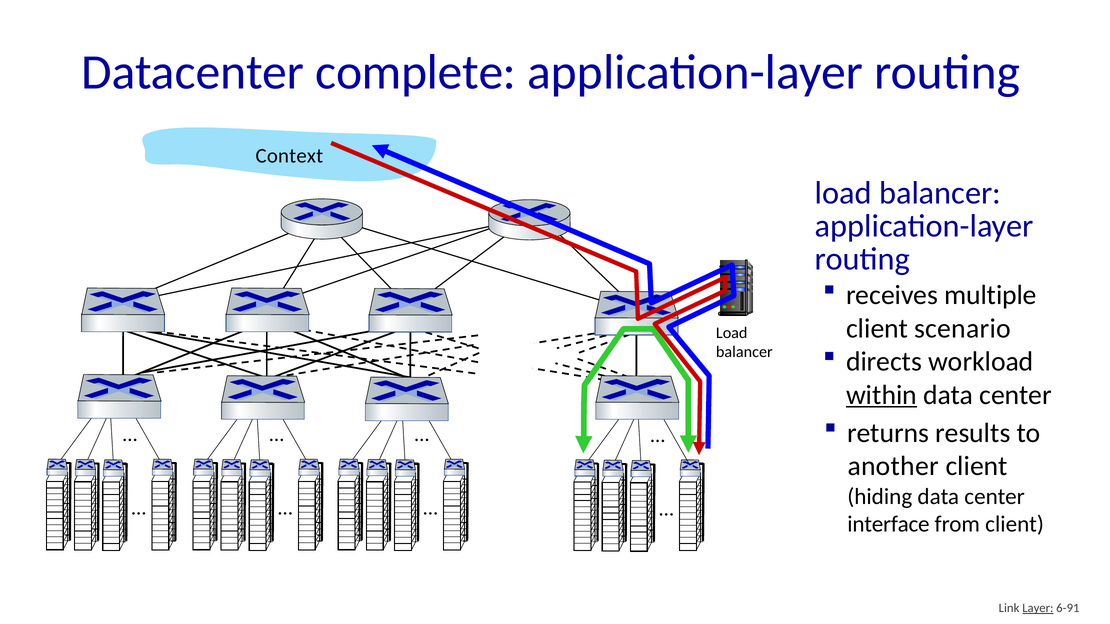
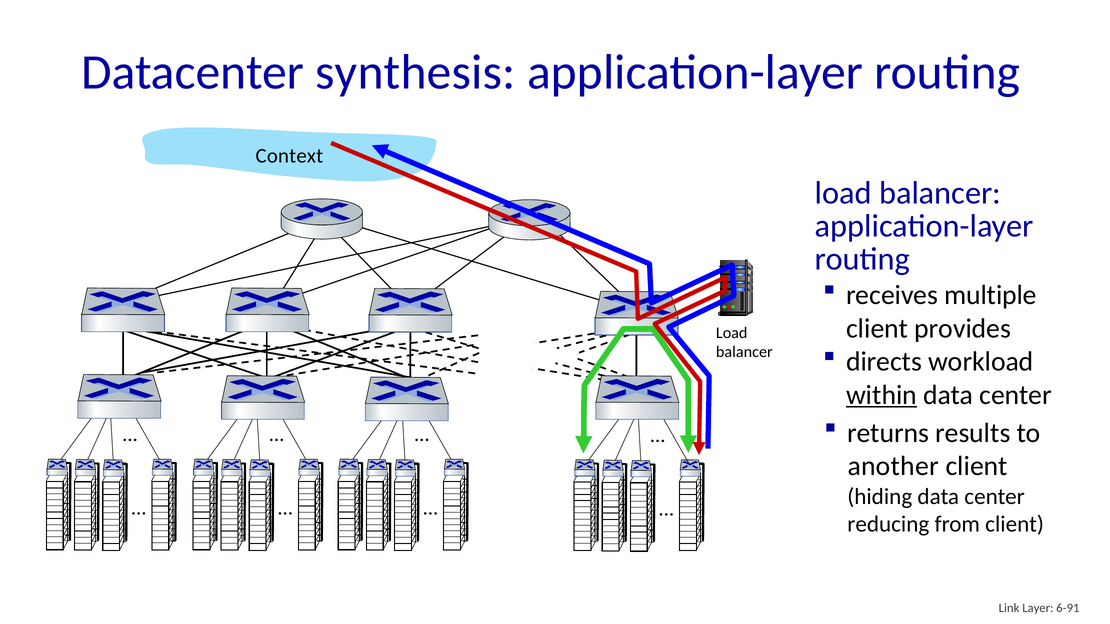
complete: complete -> synthesis (416, 72)
scenario: scenario -> provides (963, 329)
interface: interface -> reducing (888, 524)
Layer underline: present -> none (1038, 608)
